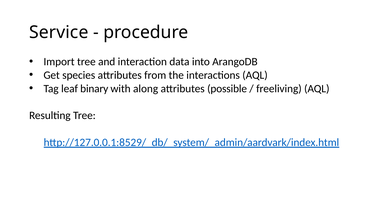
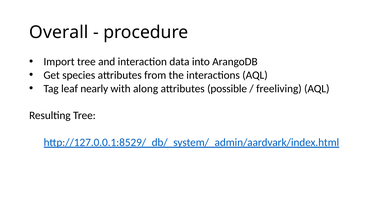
Service: Service -> Overall (59, 32)
binary: binary -> nearly (94, 88)
